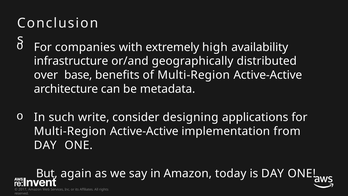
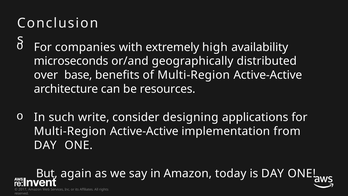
infrastructure: infrastructure -> microseconds (71, 61)
metadata: metadata -> resources (168, 89)
